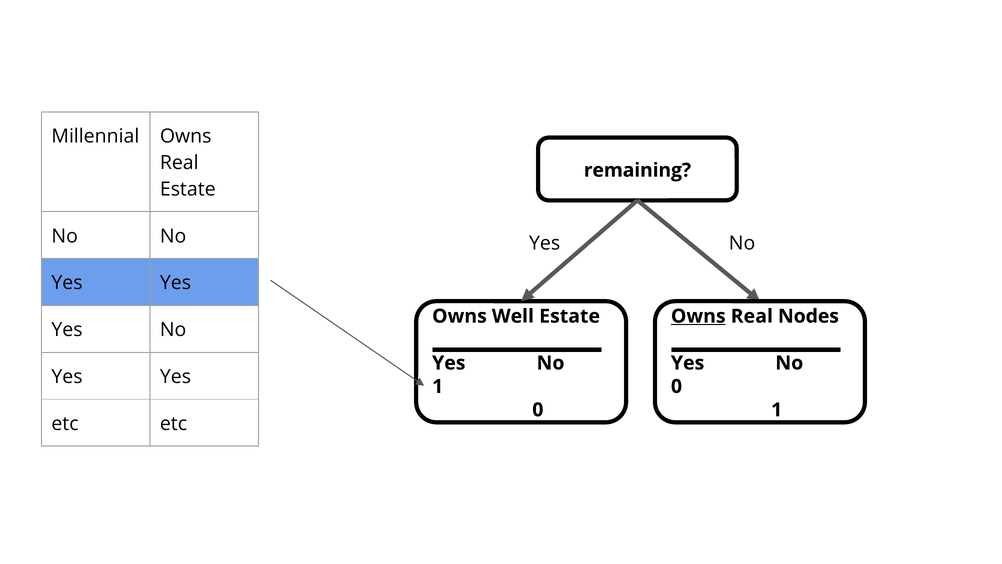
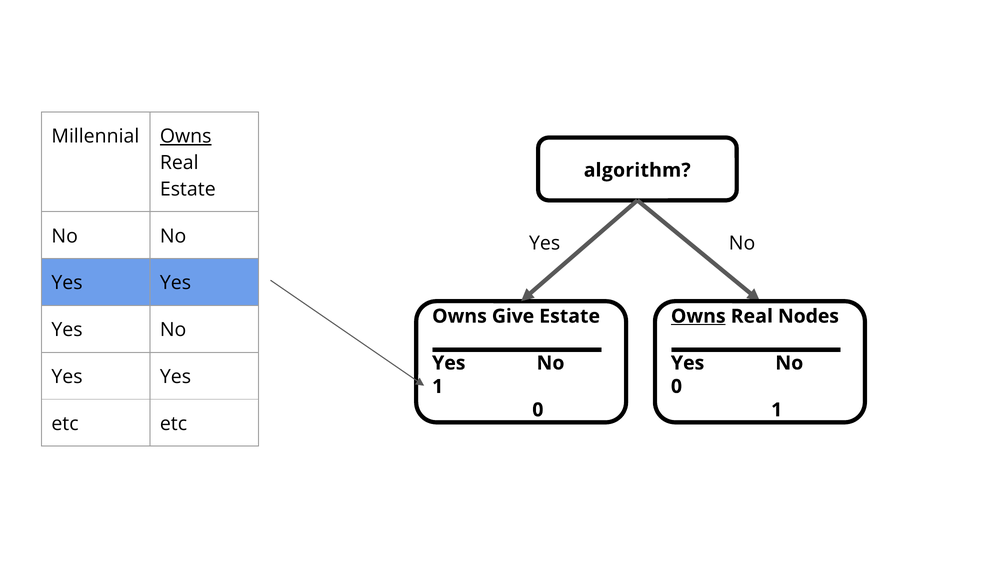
Owns underline: none -> present (186, 136)
remaining: remaining -> algorithm (637, 170)
Well: Well -> Give (513, 316)
